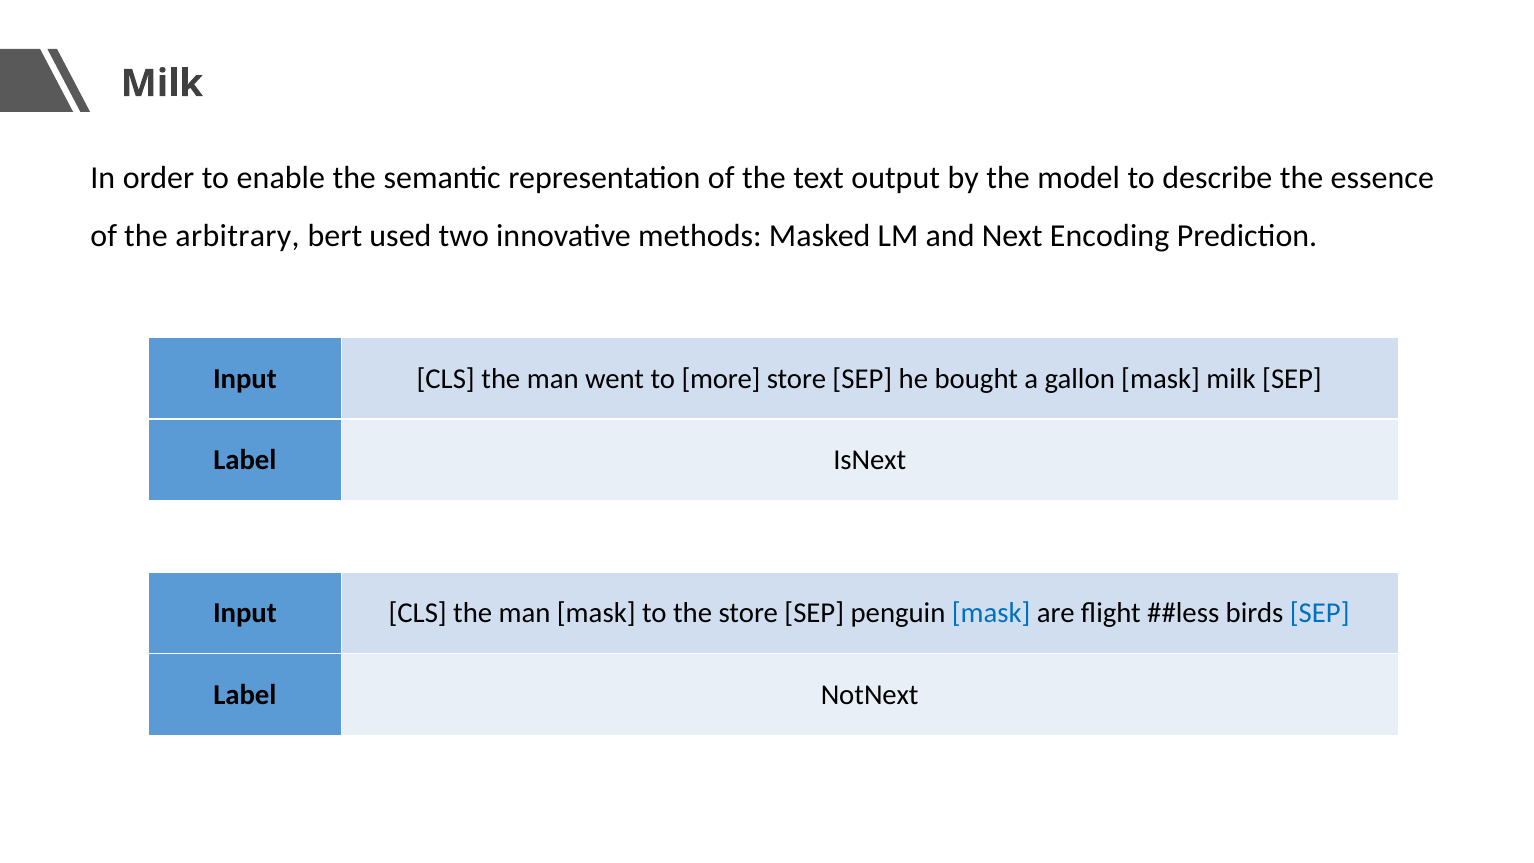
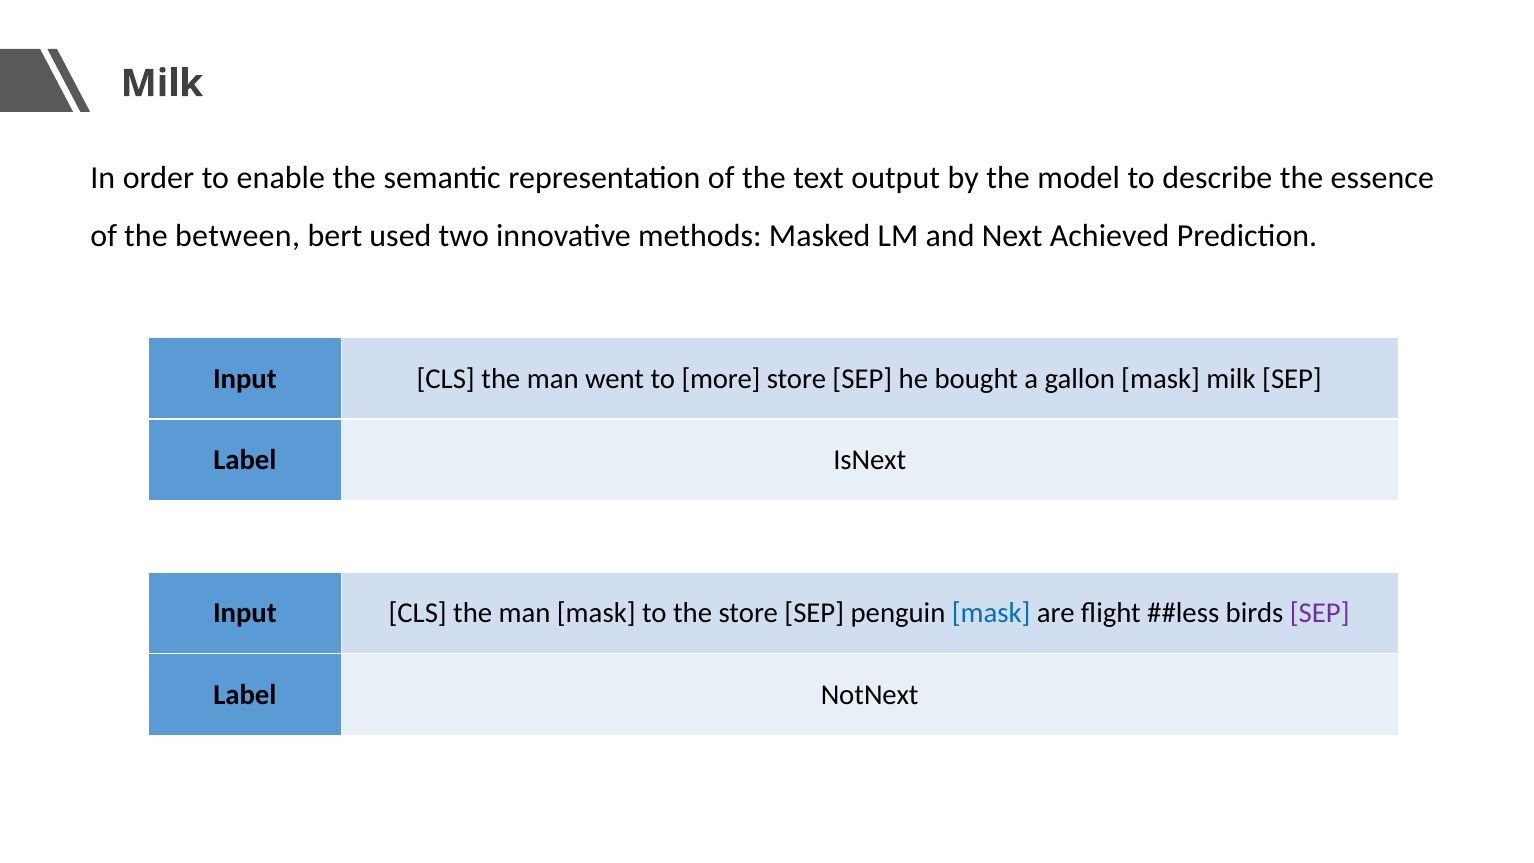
arbitrary: arbitrary -> between (238, 236)
Encoding: Encoding -> Achieved (1110, 236)
SEP colour: blue -> purple (1320, 613)
